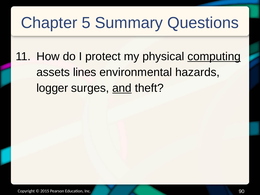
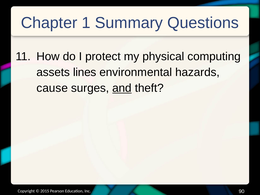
5: 5 -> 1 (86, 23)
computing underline: present -> none (214, 56)
logger: logger -> cause (52, 88)
